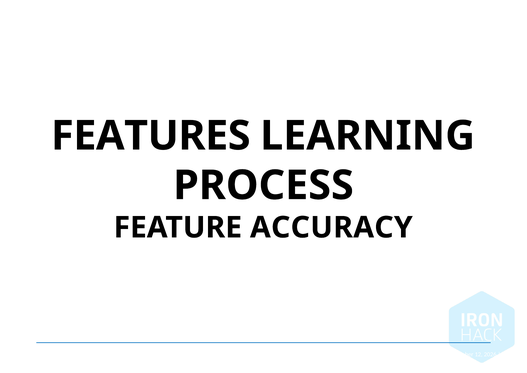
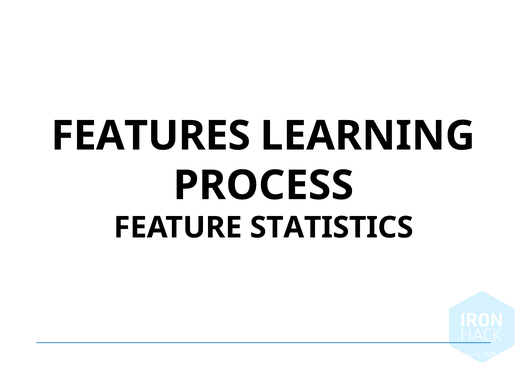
ACCURACY: ACCURACY -> STATISTICS (332, 227)
